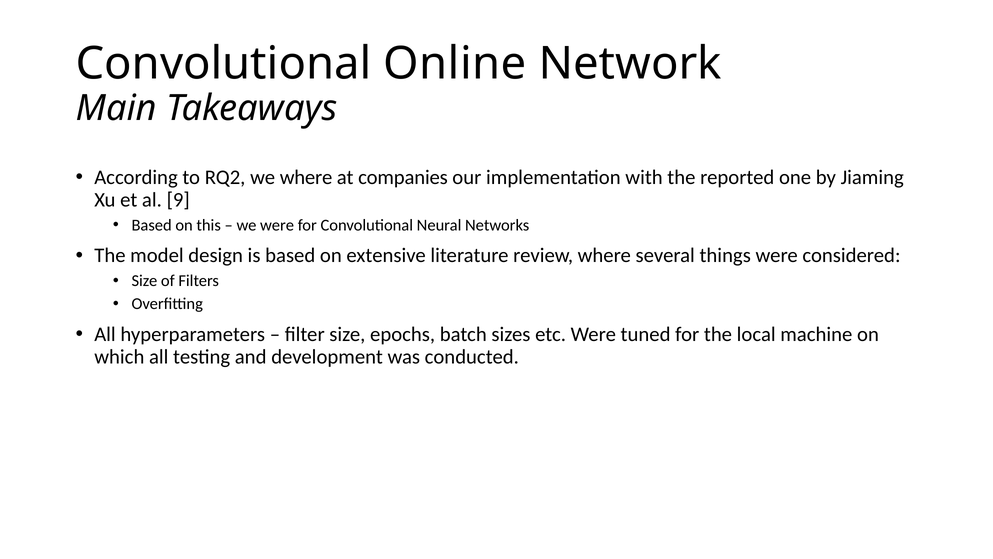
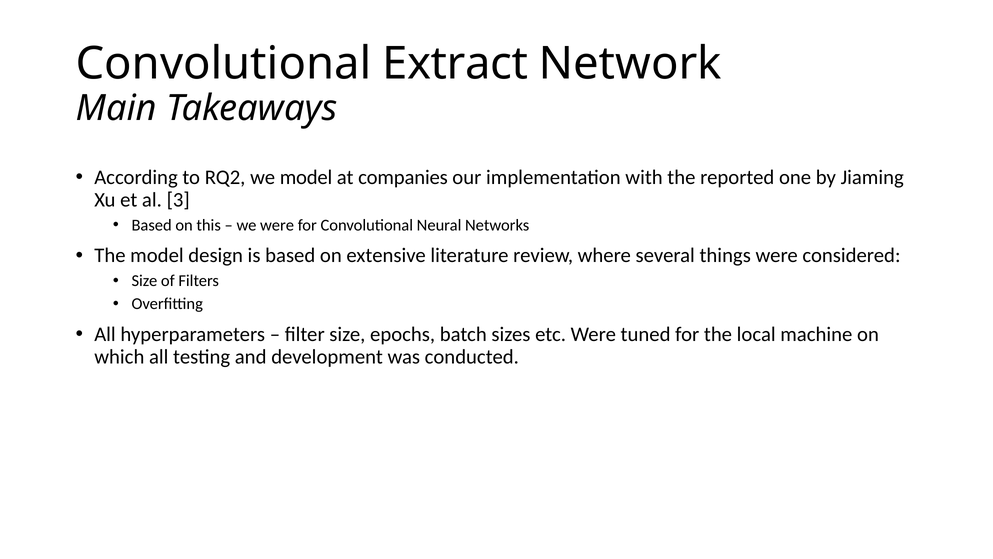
Online: Online -> Extract (455, 64)
we where: where -> model (306, 177)
9: 9 -> 3 (178, 200)
